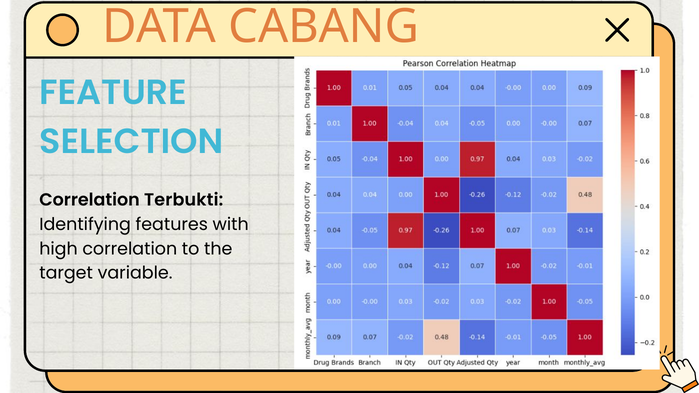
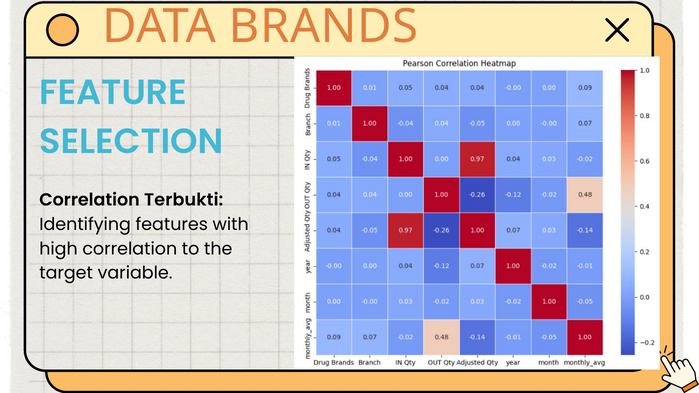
CABANG: CABANG -> BRANDS (324, 27)
